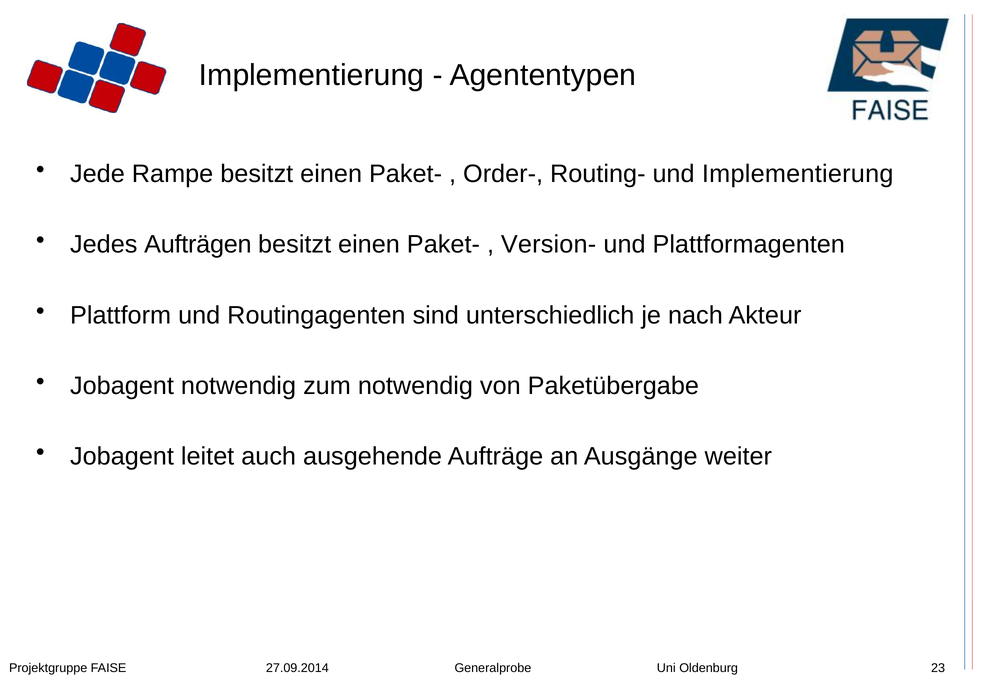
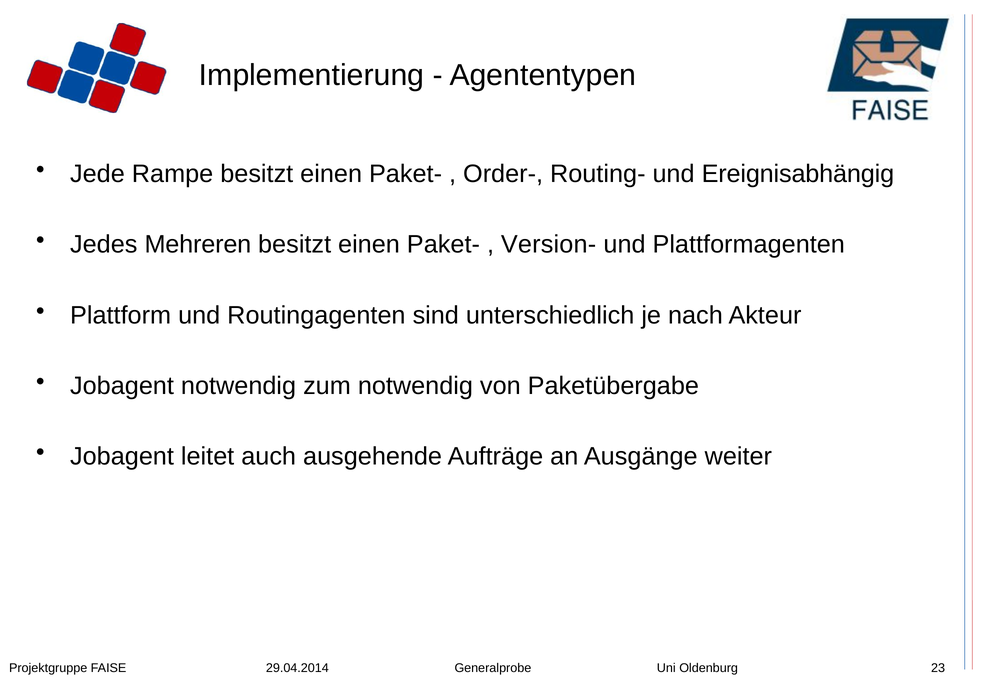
und Implementierung: Implementierung -> Ereignisabhängig (798, 174)
Aufträgen: Aufträgen -> Mehreren (198, 245)
27.09.2014: 27.09.2014 -> 29.04.2014 (297, 668)
